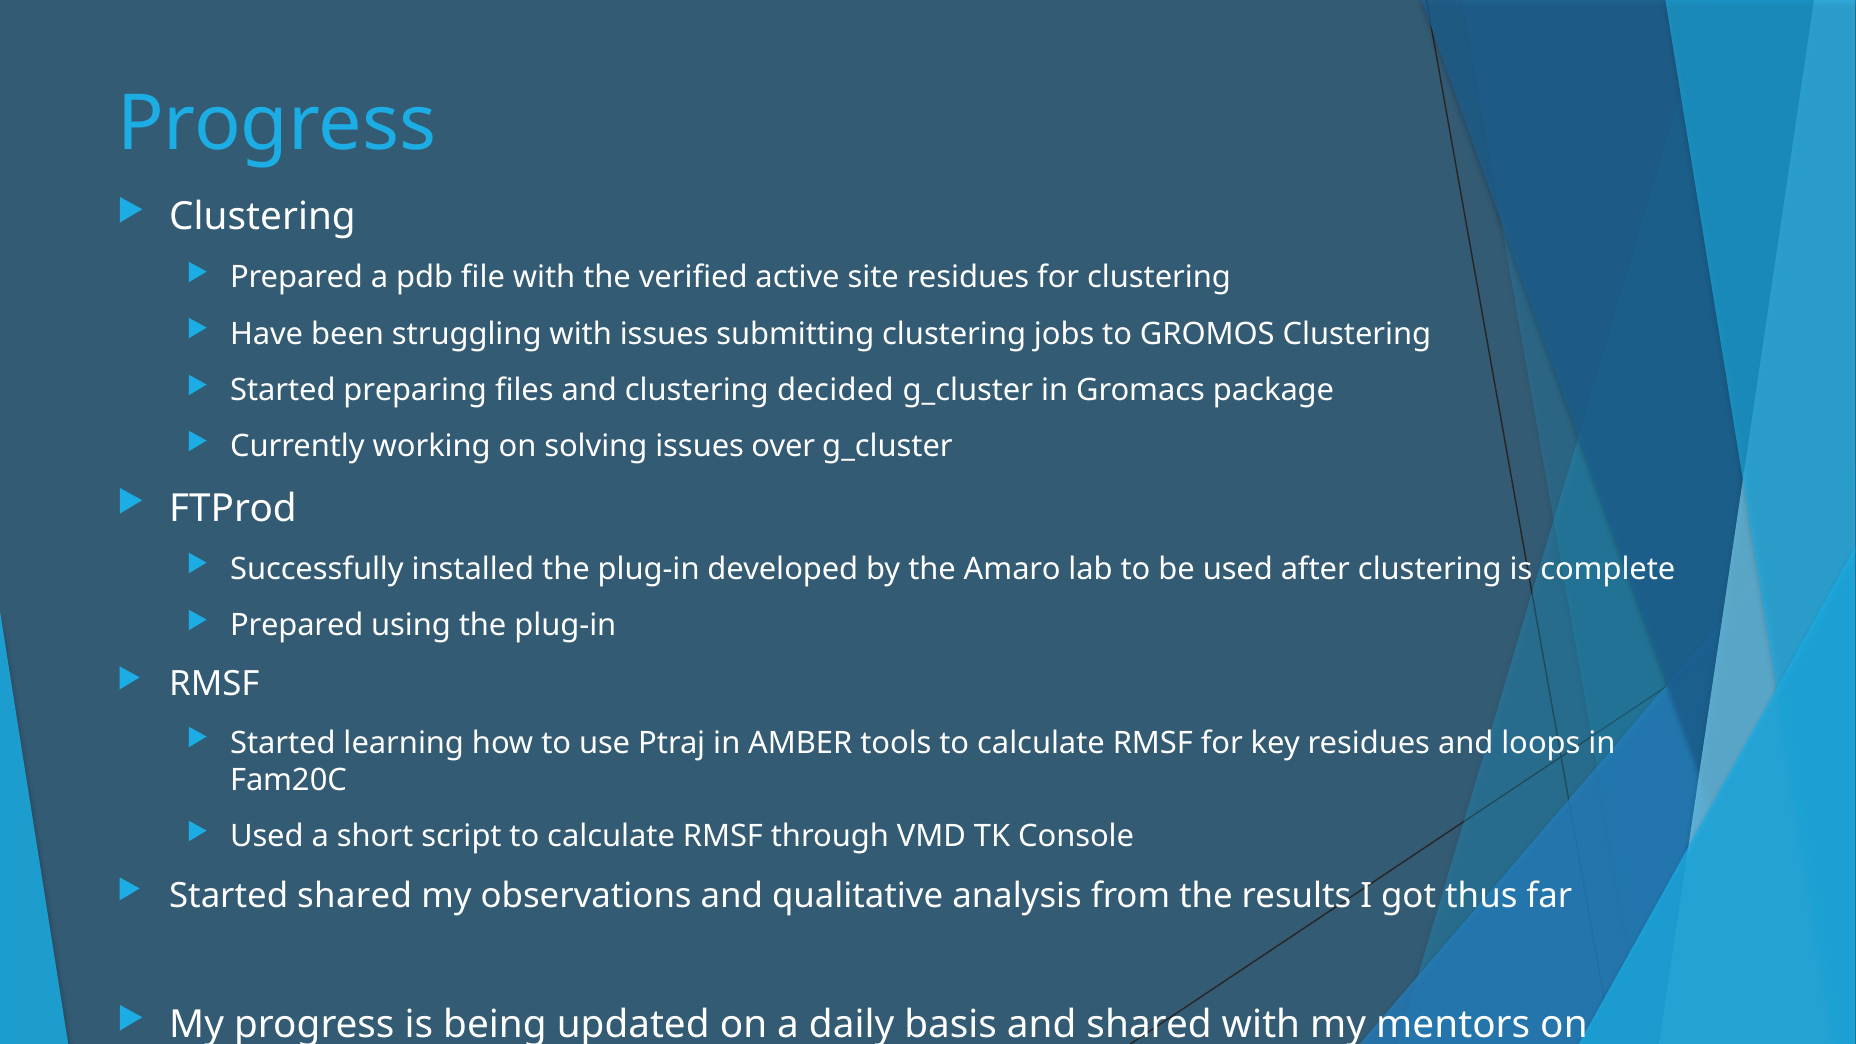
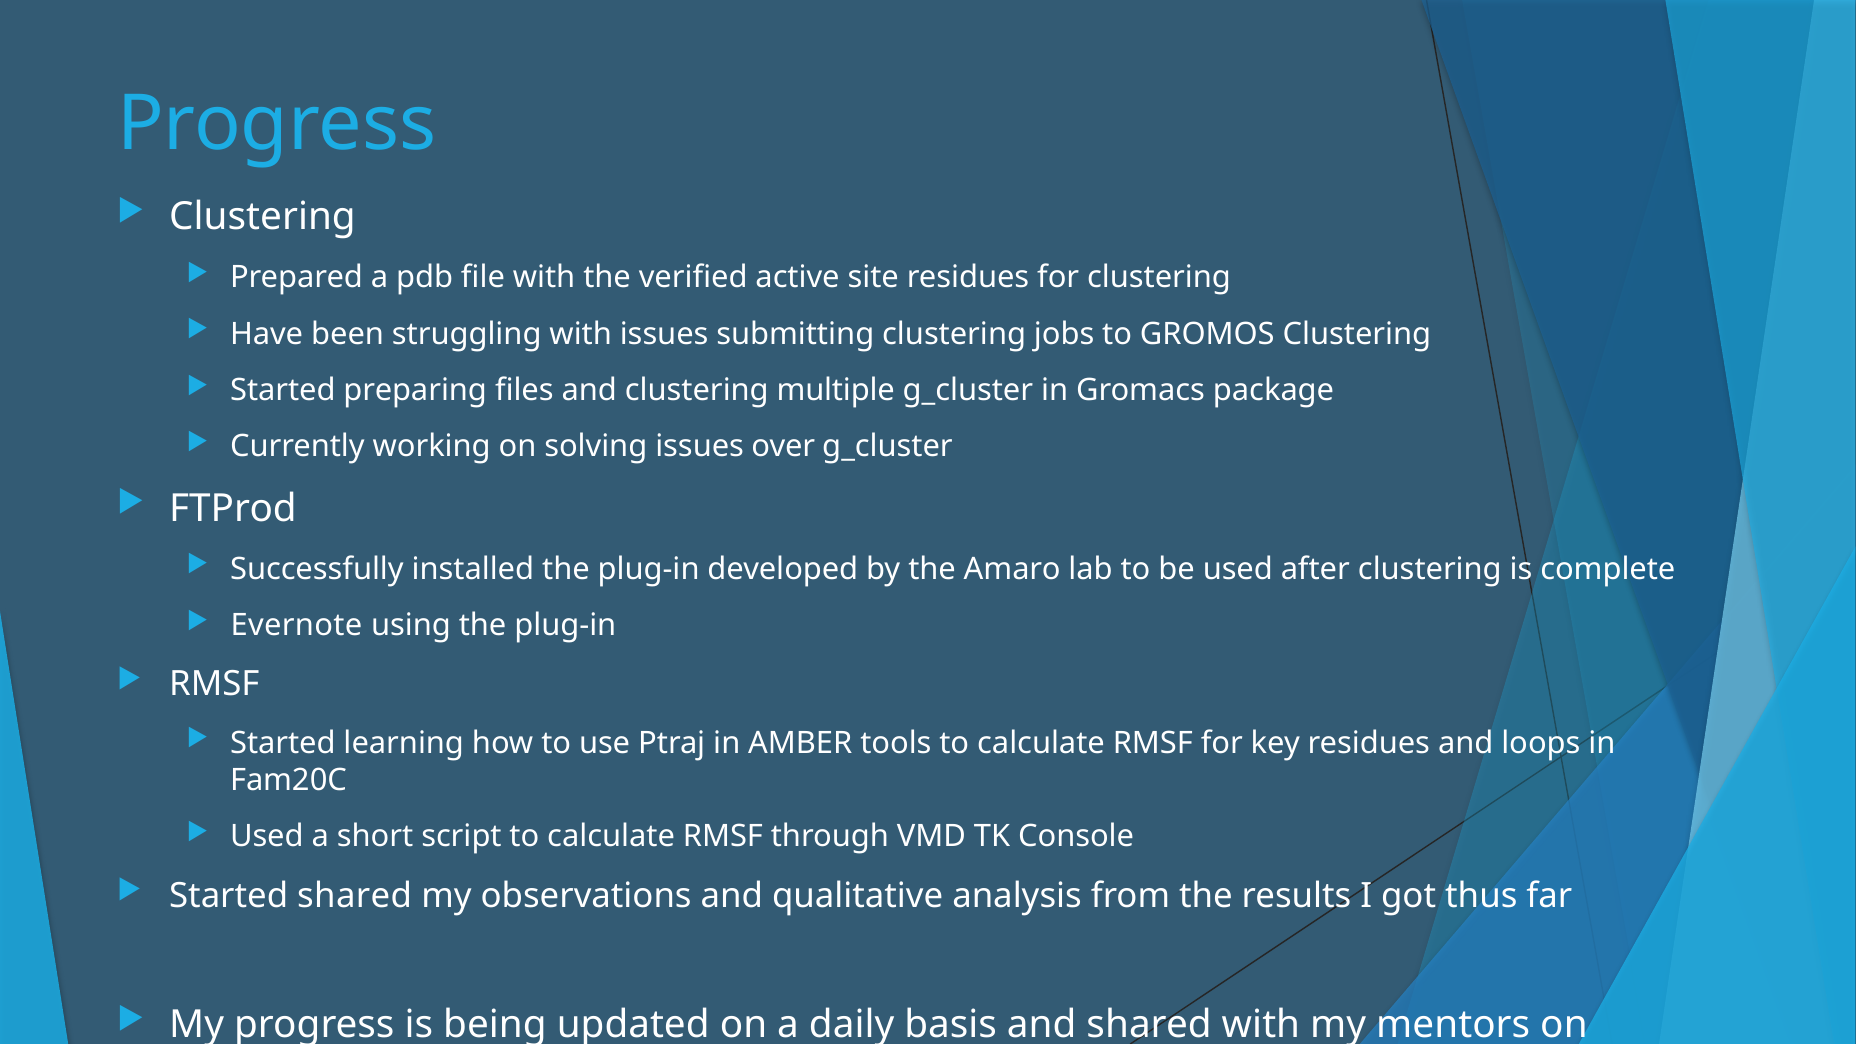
decided: decided -> multiple (836, 390)
Prepared: Prepared -> Evernote (296, 625)
